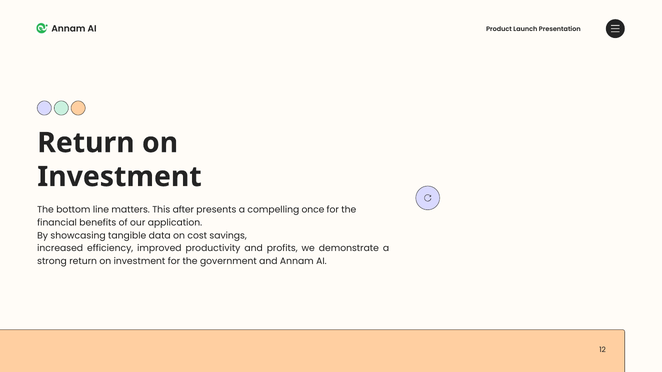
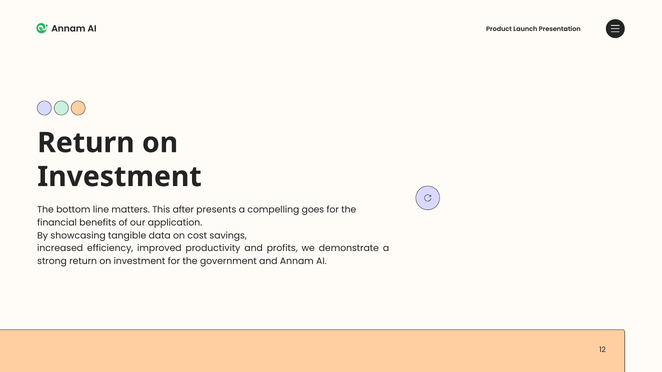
once: once -> goes (313, 210)
